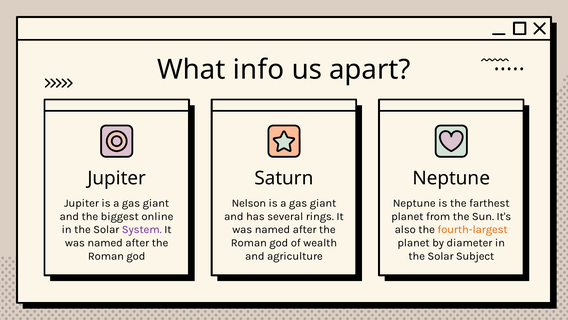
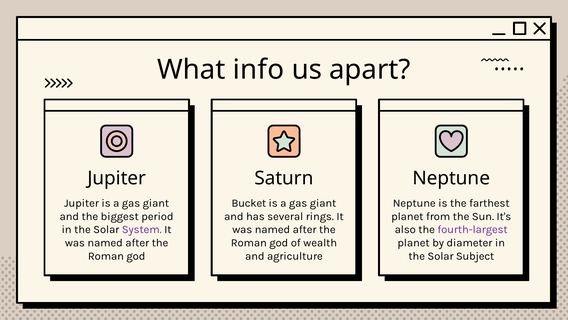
Nelson: Nelson -> Bucket (249, 203)
online: online -> period (157, 216)
fourth-largest colour: orange -> purple (473, 229)
